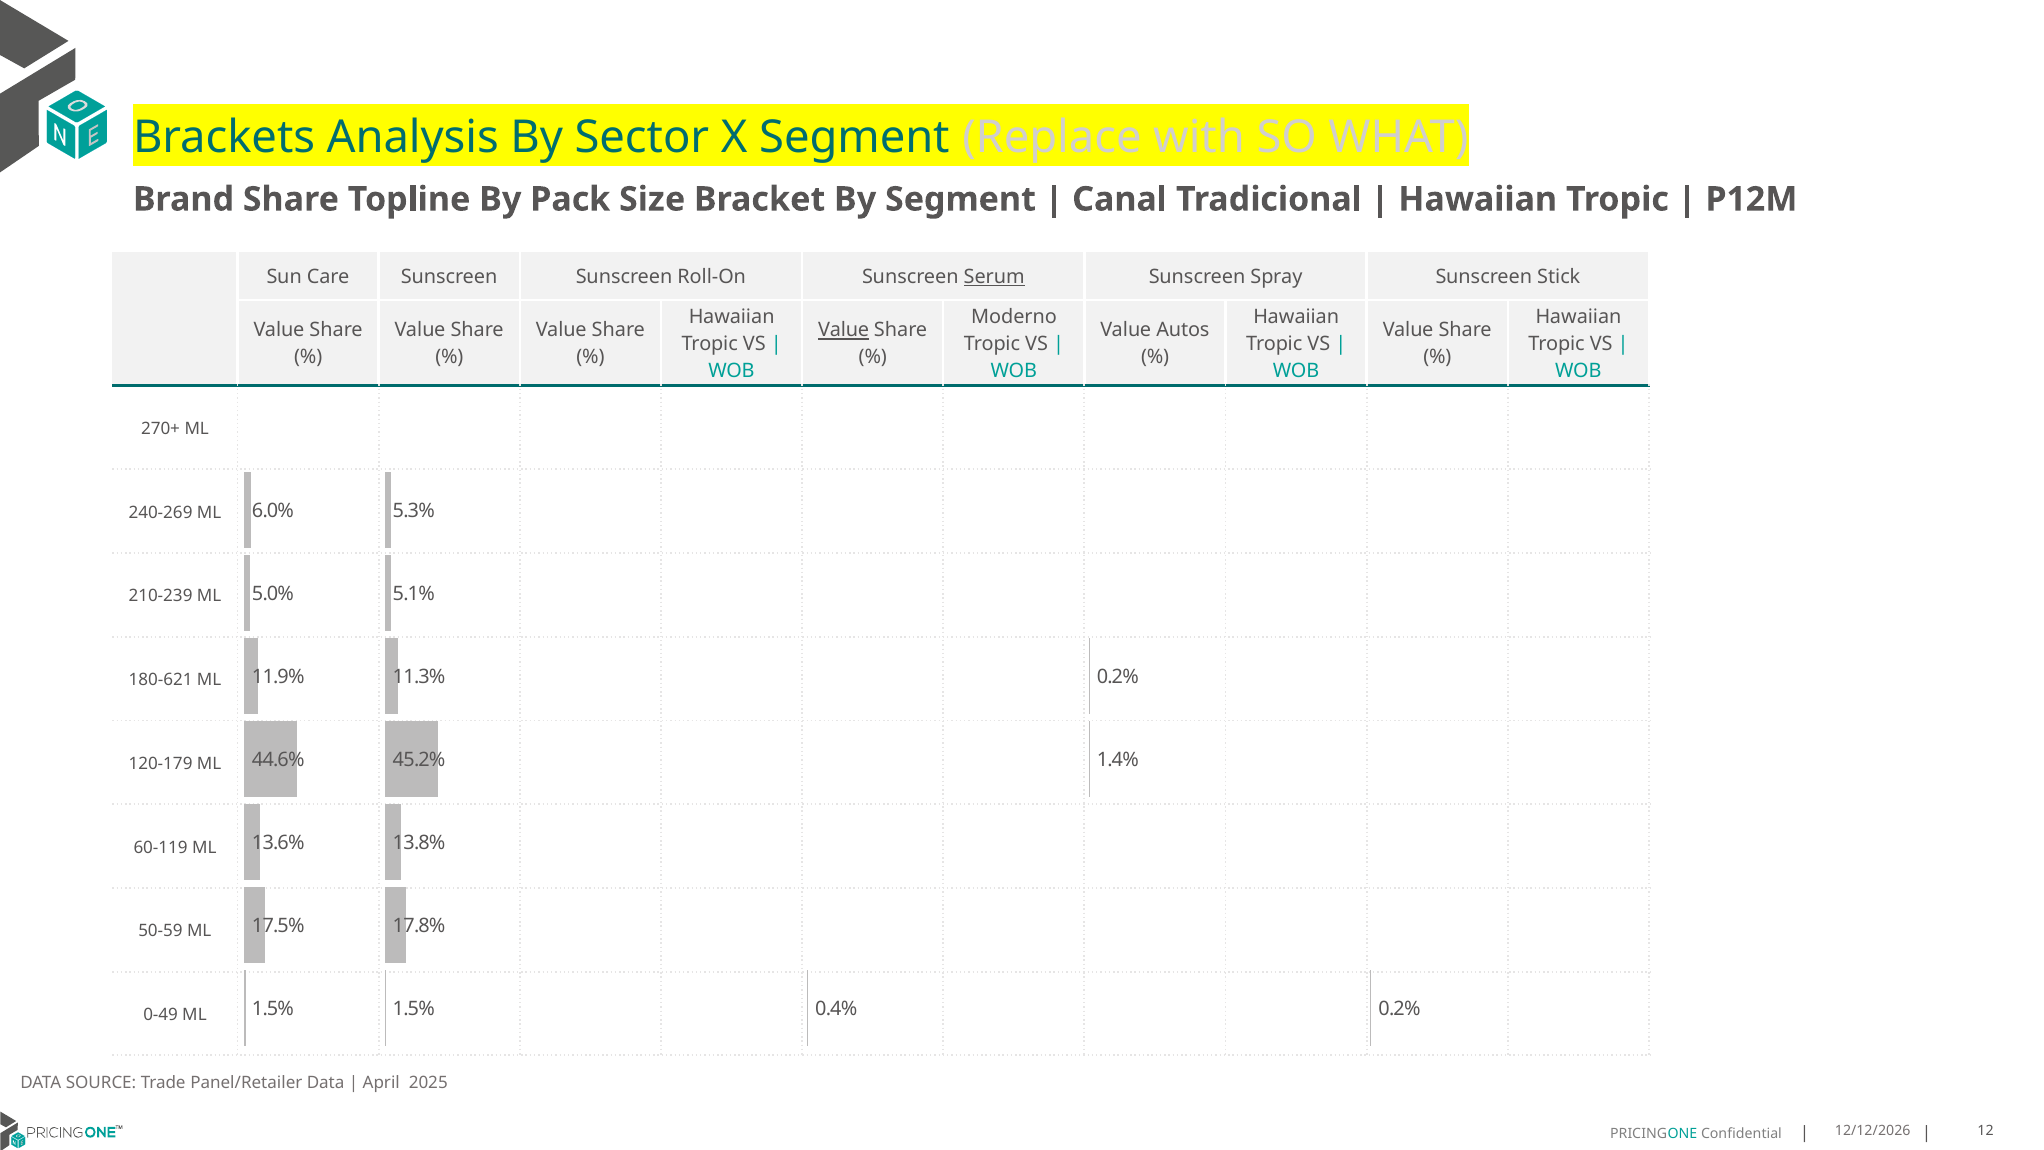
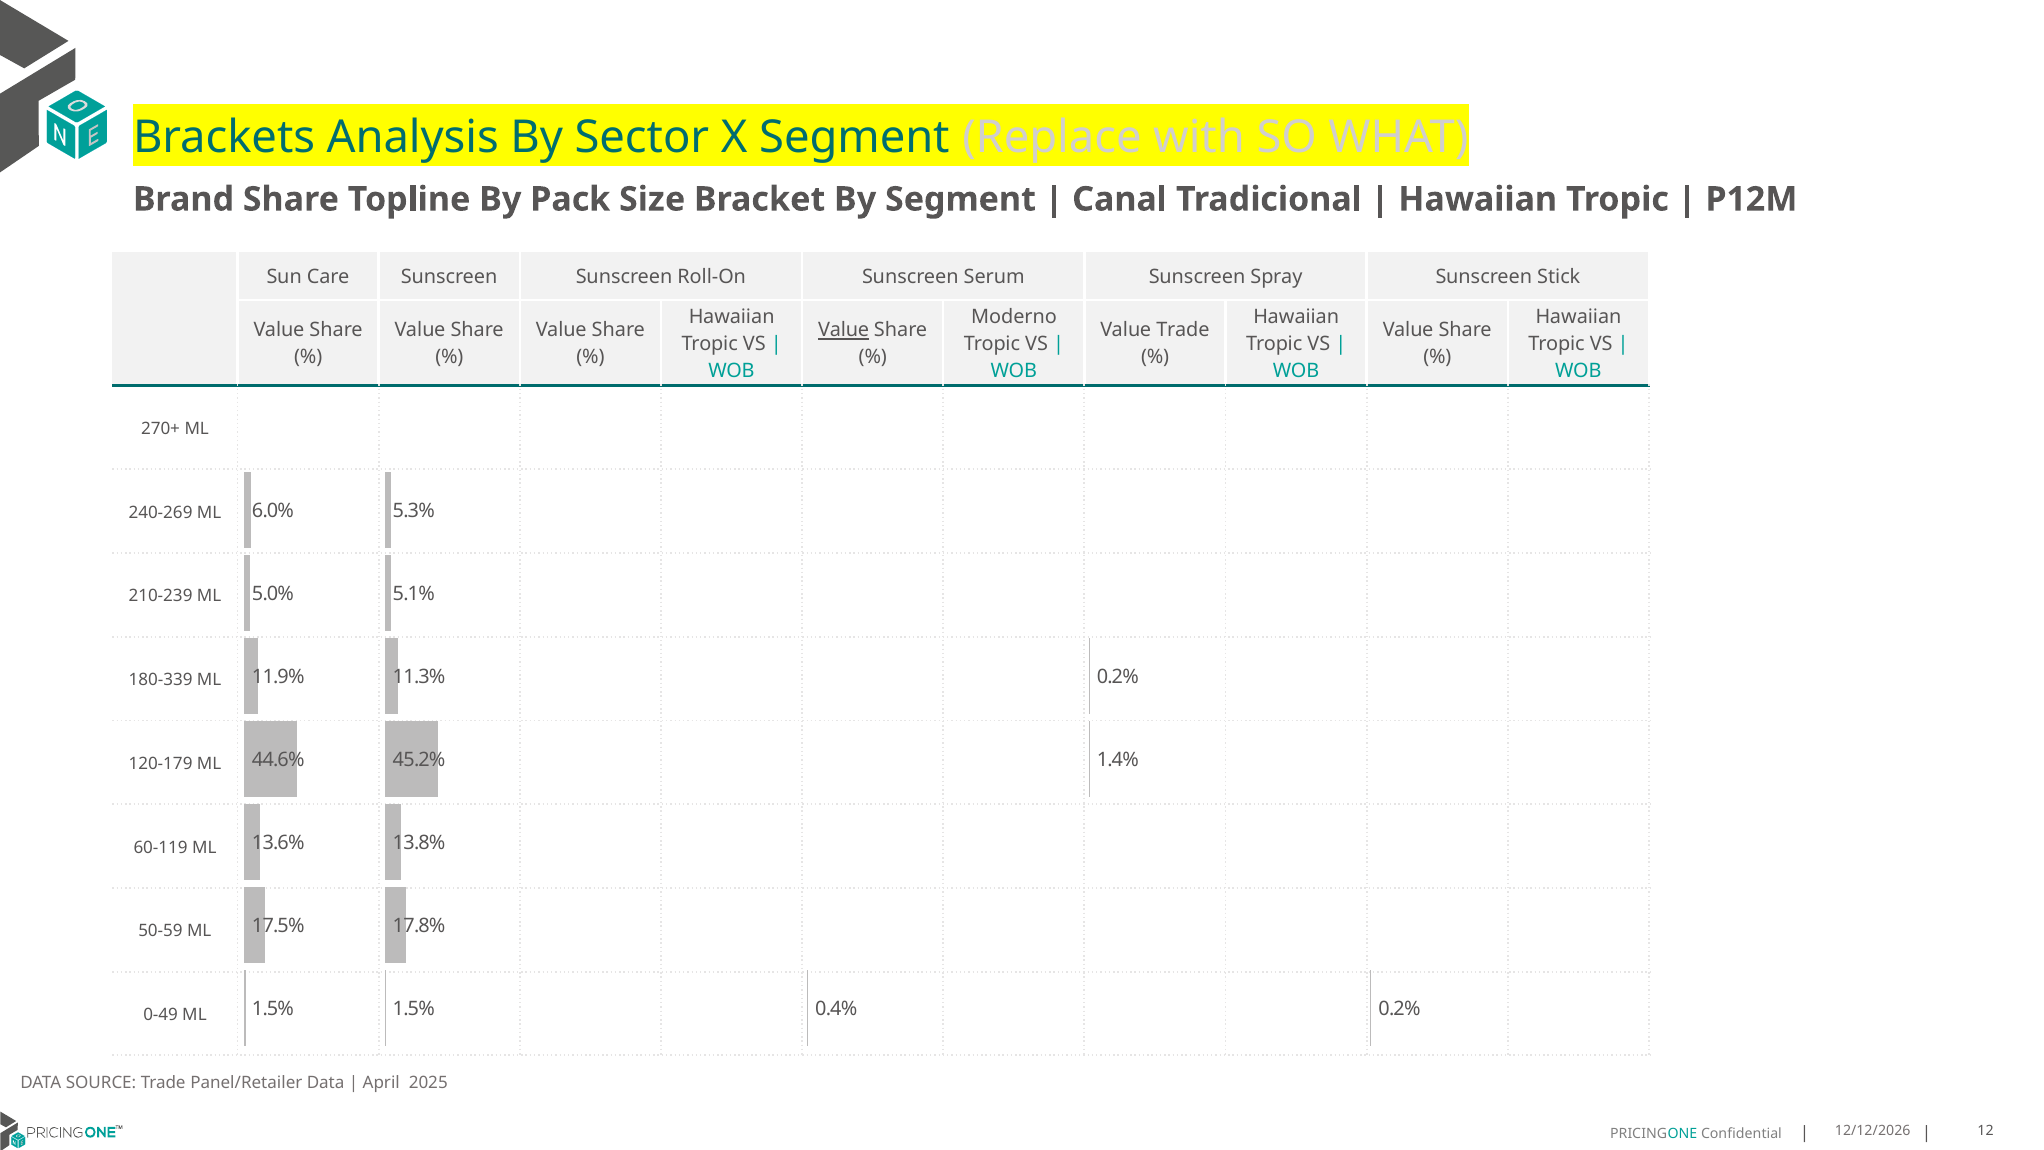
Serum underline: present -> none (994, 277)
Value Autos: Autos -> Trade (1183, 330)
180-621: 180-621 -> 180-339 (161, 680)
